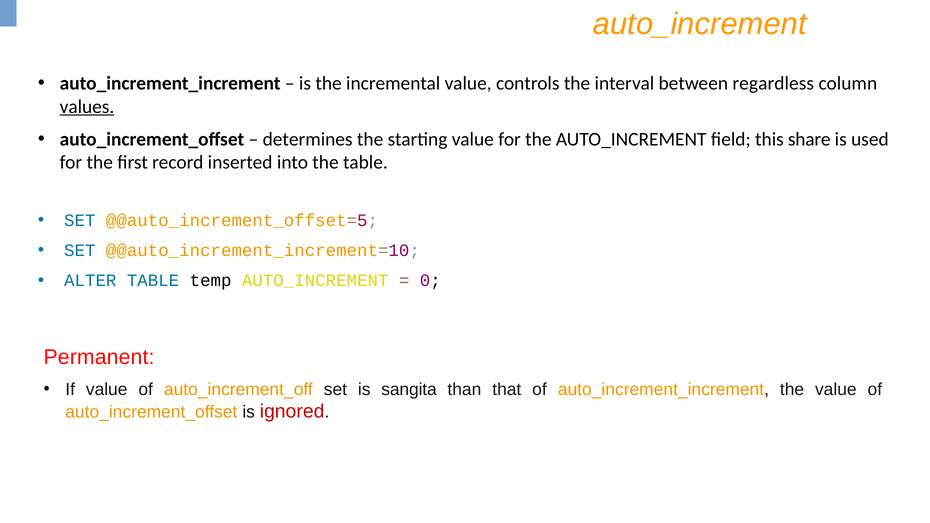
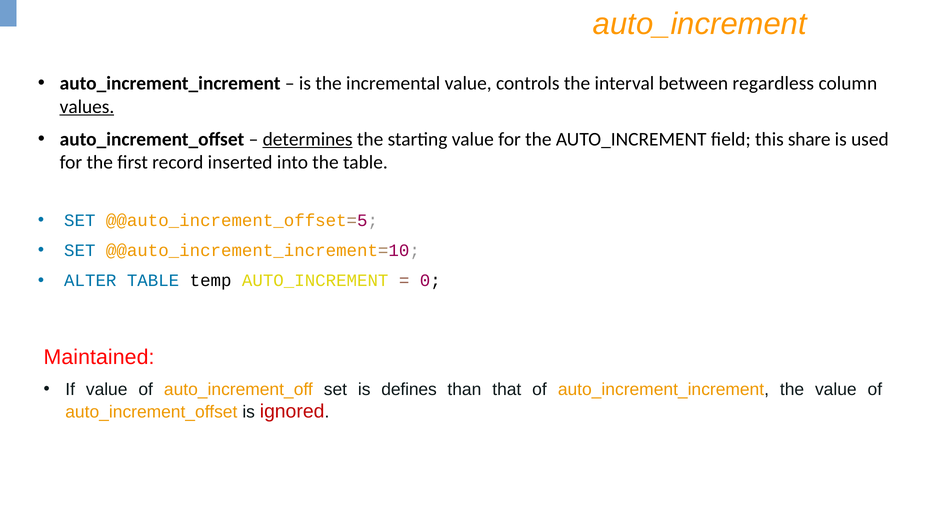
determines underline: none -> present (308, 139)
Permanent: Permanent -> Maintained (99, 357)
sangita: sangita -> defines (409, 389)
